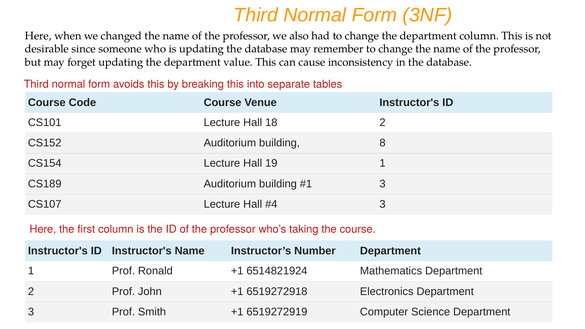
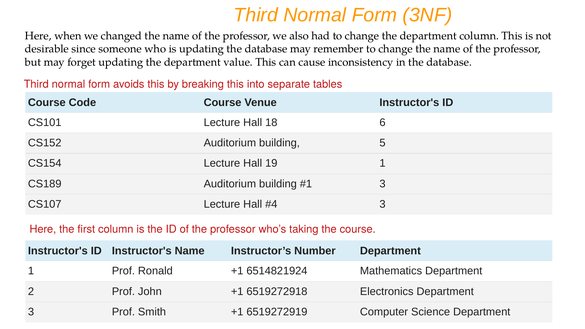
18 2: 2 -> 6 (382, 122)
8: 8 -> 5 (382, 143)
